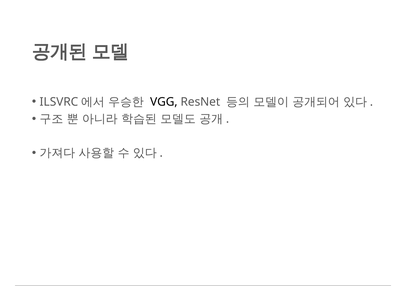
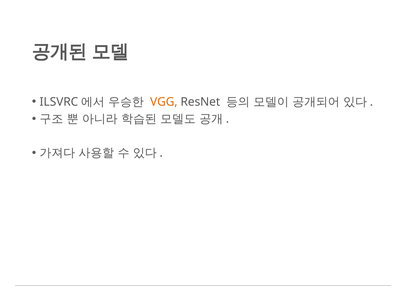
VGG colour: black -> orange (164, 102)
